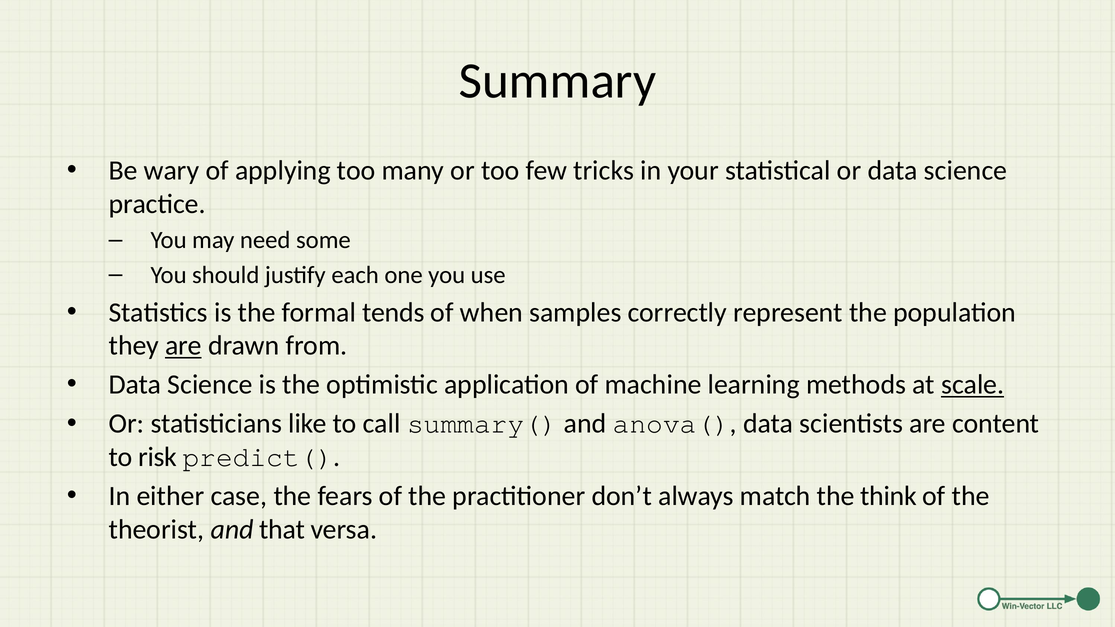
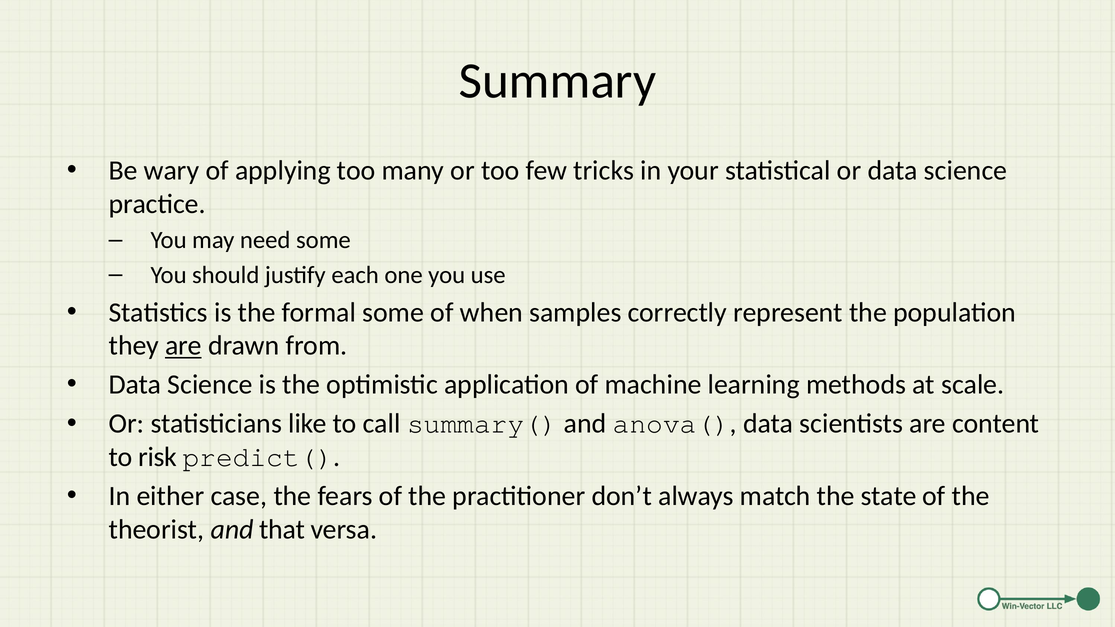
formal tends: tends -> some (393, 312)
scale underline: present -> none (973, 385)
think: think -> state (889, 496)
